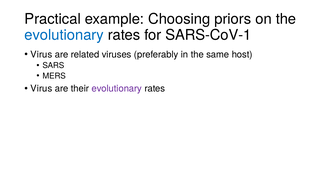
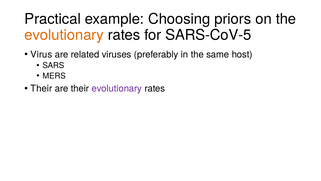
evolutionary colour: blue -> orange (64, 35)
SARS-CoV-1: SARS-CoV-1 -> SARS-CoV-5 (208, 35)
Virus: Virus -> Their (41, 88)
